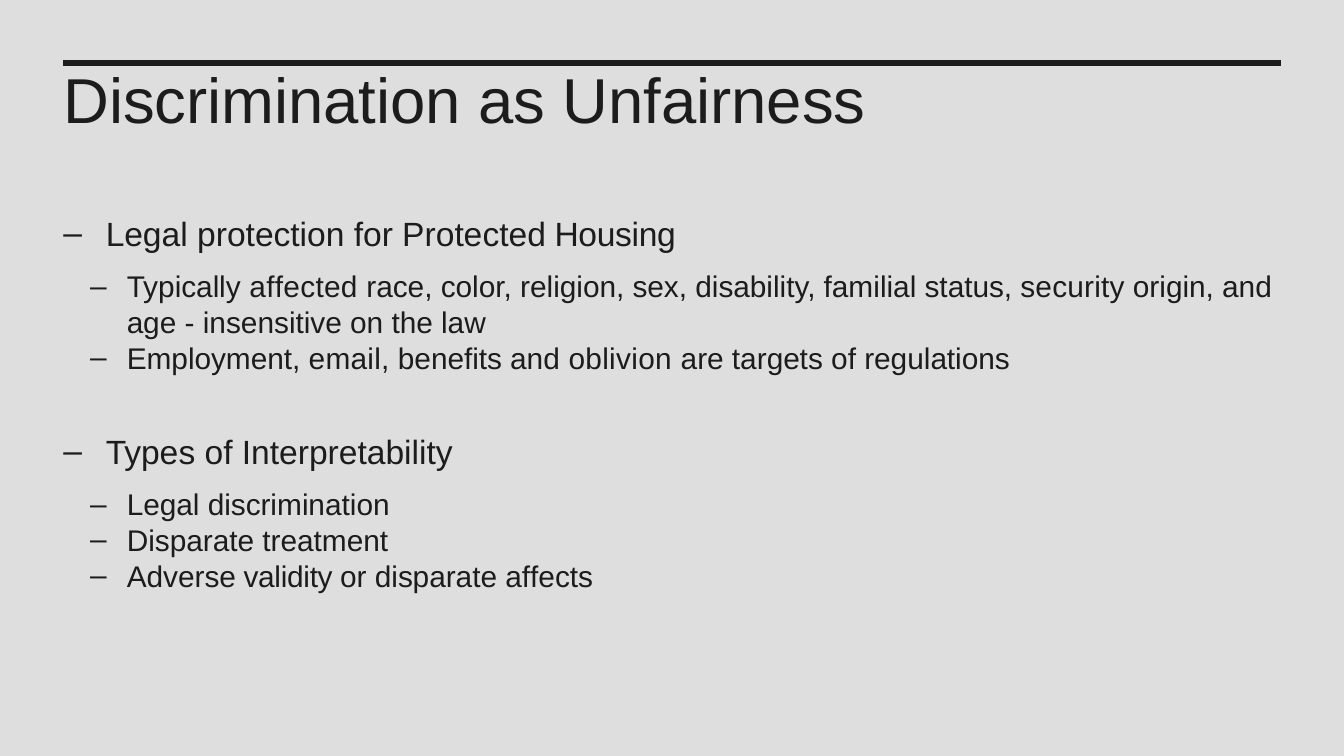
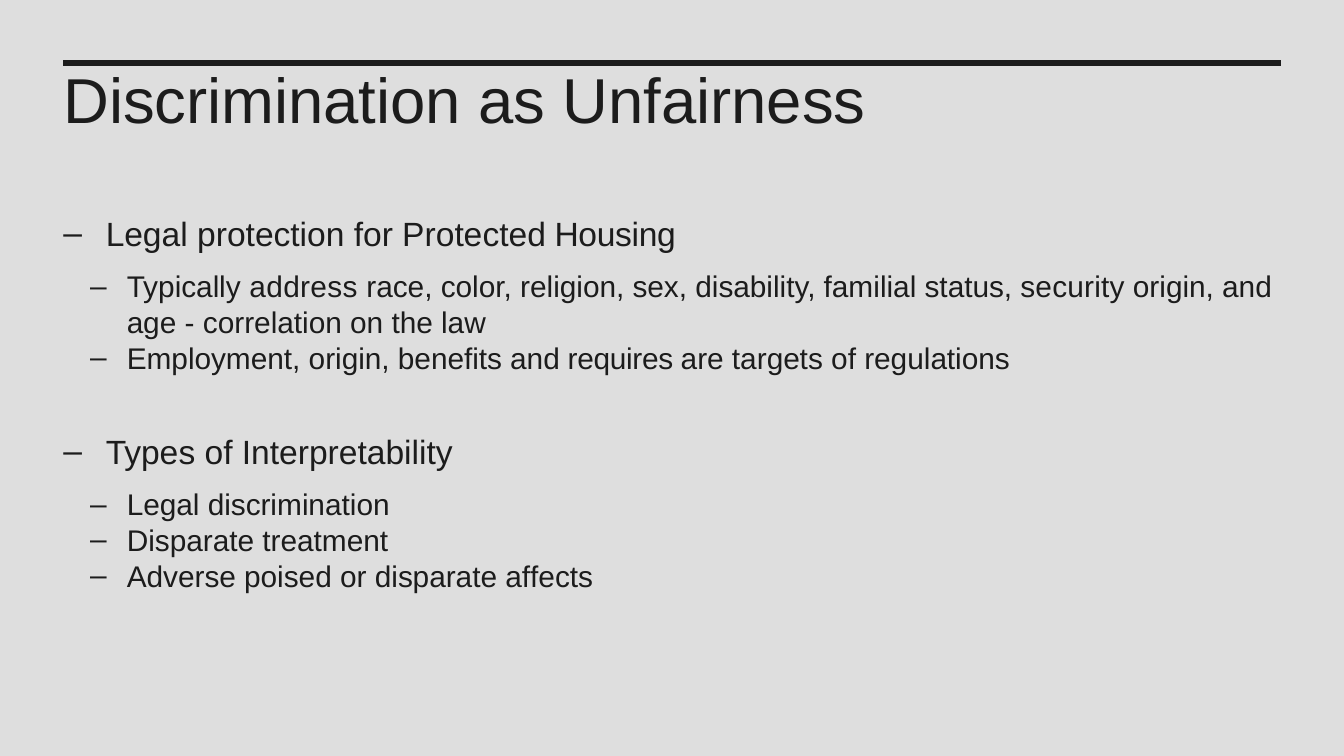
affected: affected -> address (303, 288)
insensitive: insensitive -> correlation (272, 324)
Employment email: email -> origin (349, 360)
oblivion: oblivion -> requires (620, 360)
validity: validity -> poised (288, 578)
